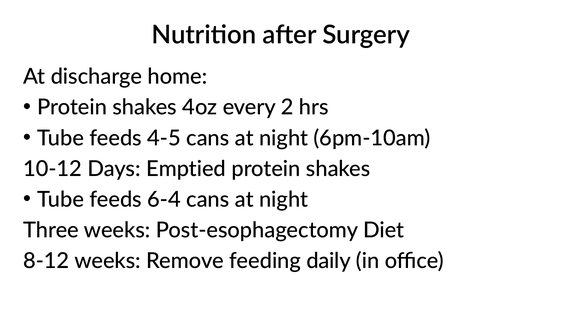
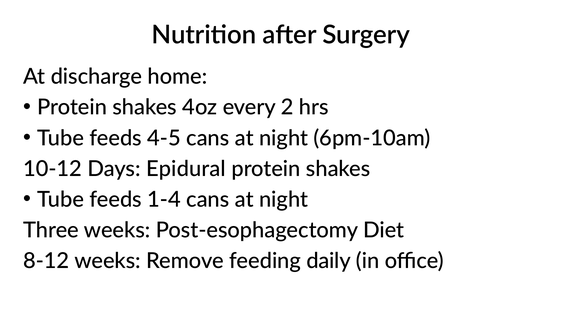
Emptied: Emptied -> Epidural (186, 169)
6-4: 6-4 -> 1-4 (164, 199)
